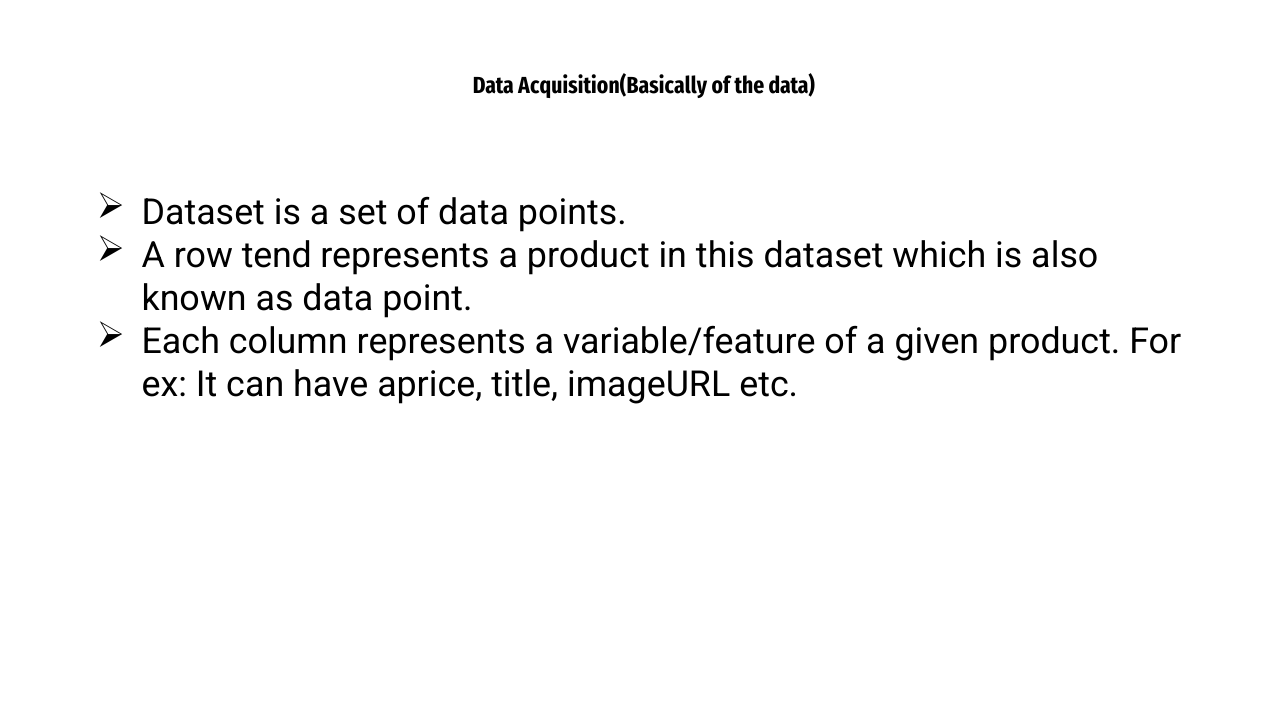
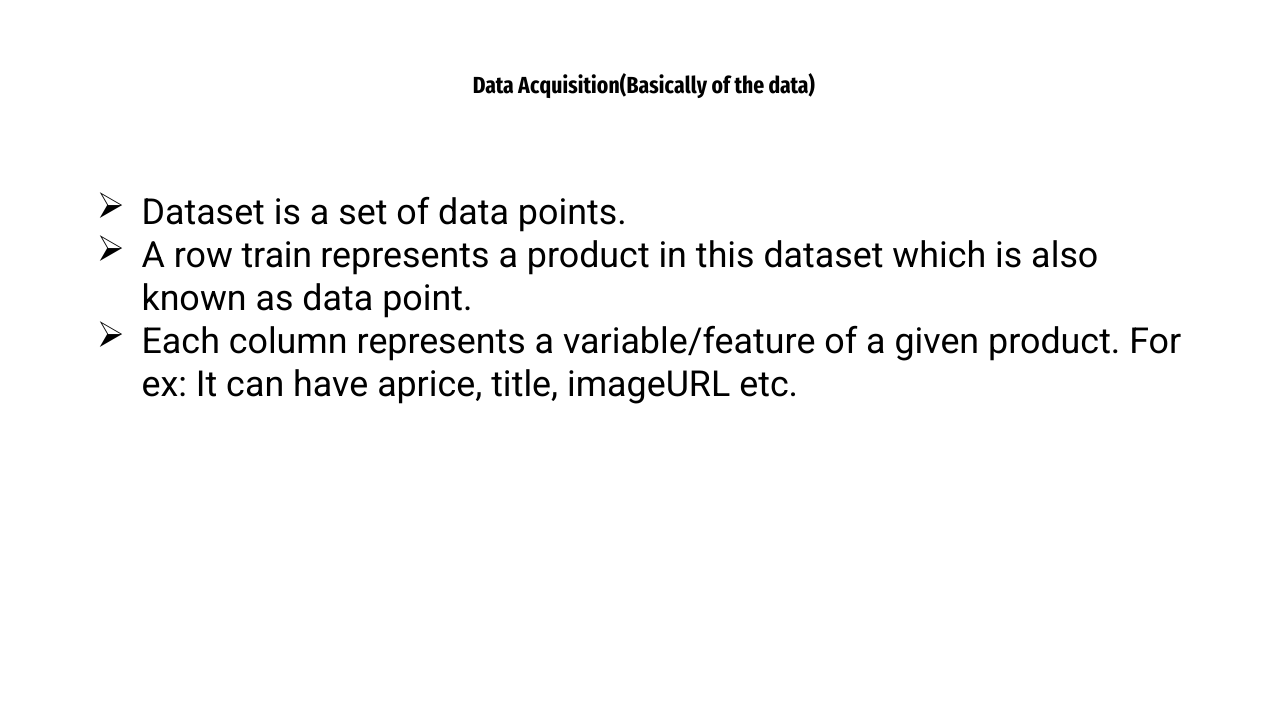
tend: tend -> train (277, 256)
